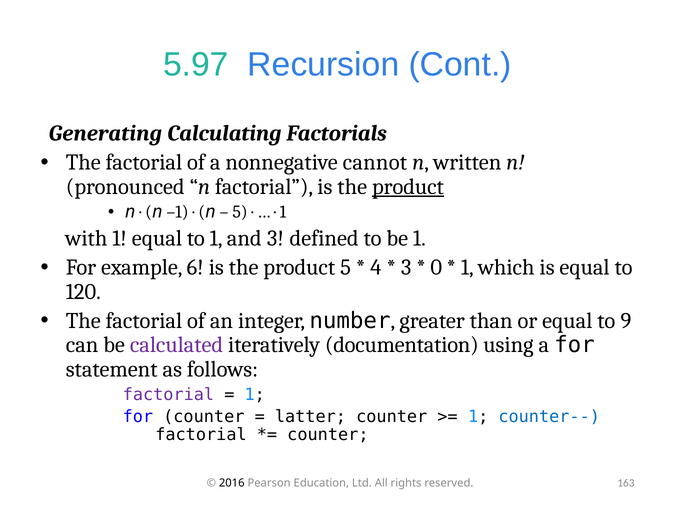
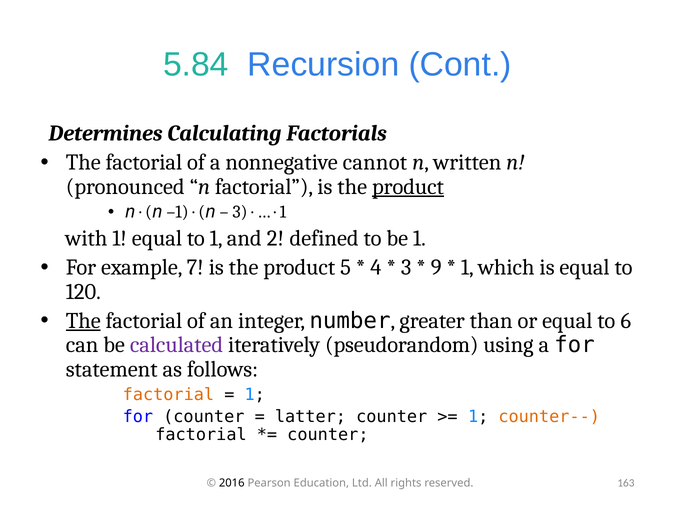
5.97: 5.97 -> 5.84 (196, 65)
Generating: Generating -> Determines (106, 134)
5: 5 -> 3 (240, 212)
and 3: 3 -> 2 (275, 239)
6: 6 -> 7 (195, 268)
0: 0 -> 9 (436, 268)
The underline: none -> present (83, 321)
9: 9 -> 6 (626, 321)
documentation: documentation -> pseudorandom (402, 345)
factorial colour: purple -> orange (168, 395)
counter-- colour: blue -> orange (549, 417)
